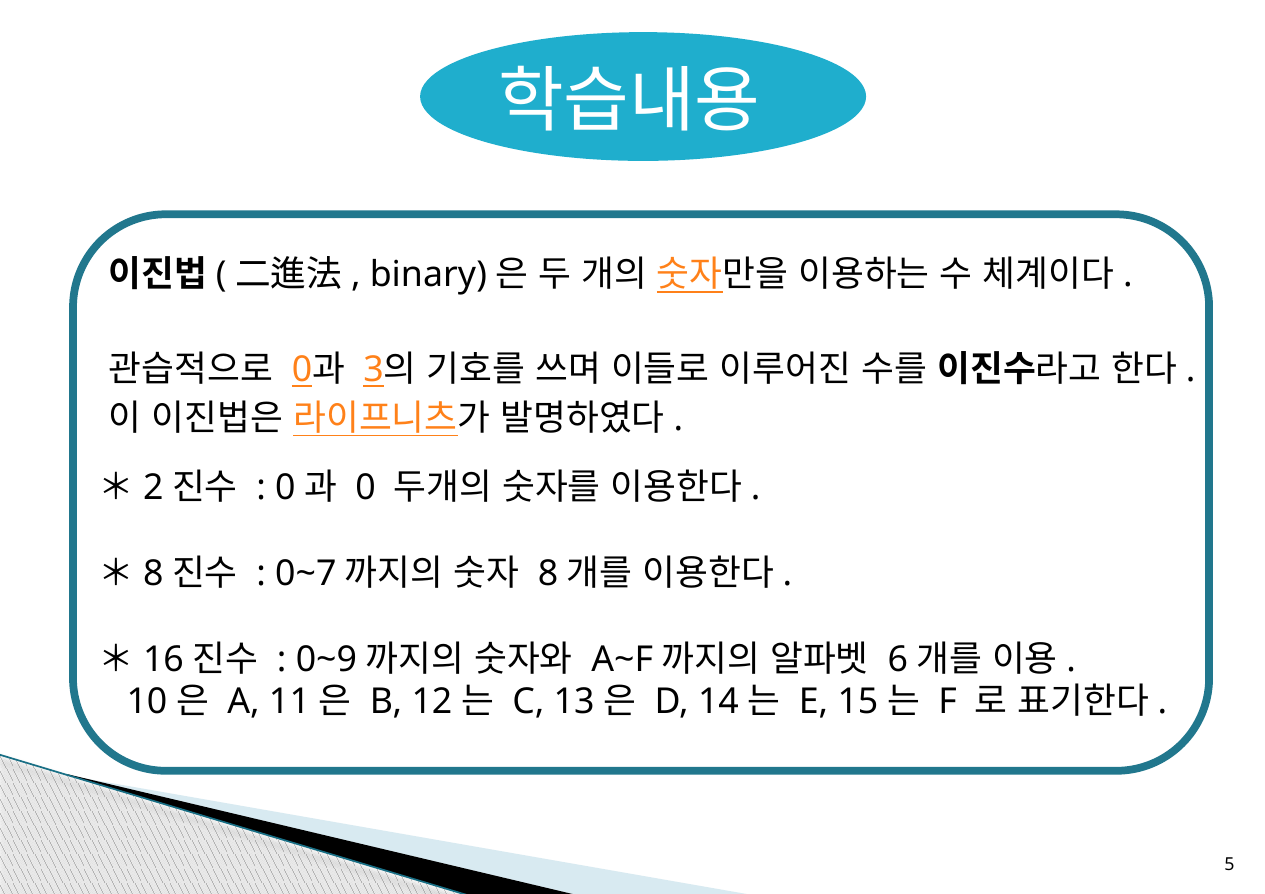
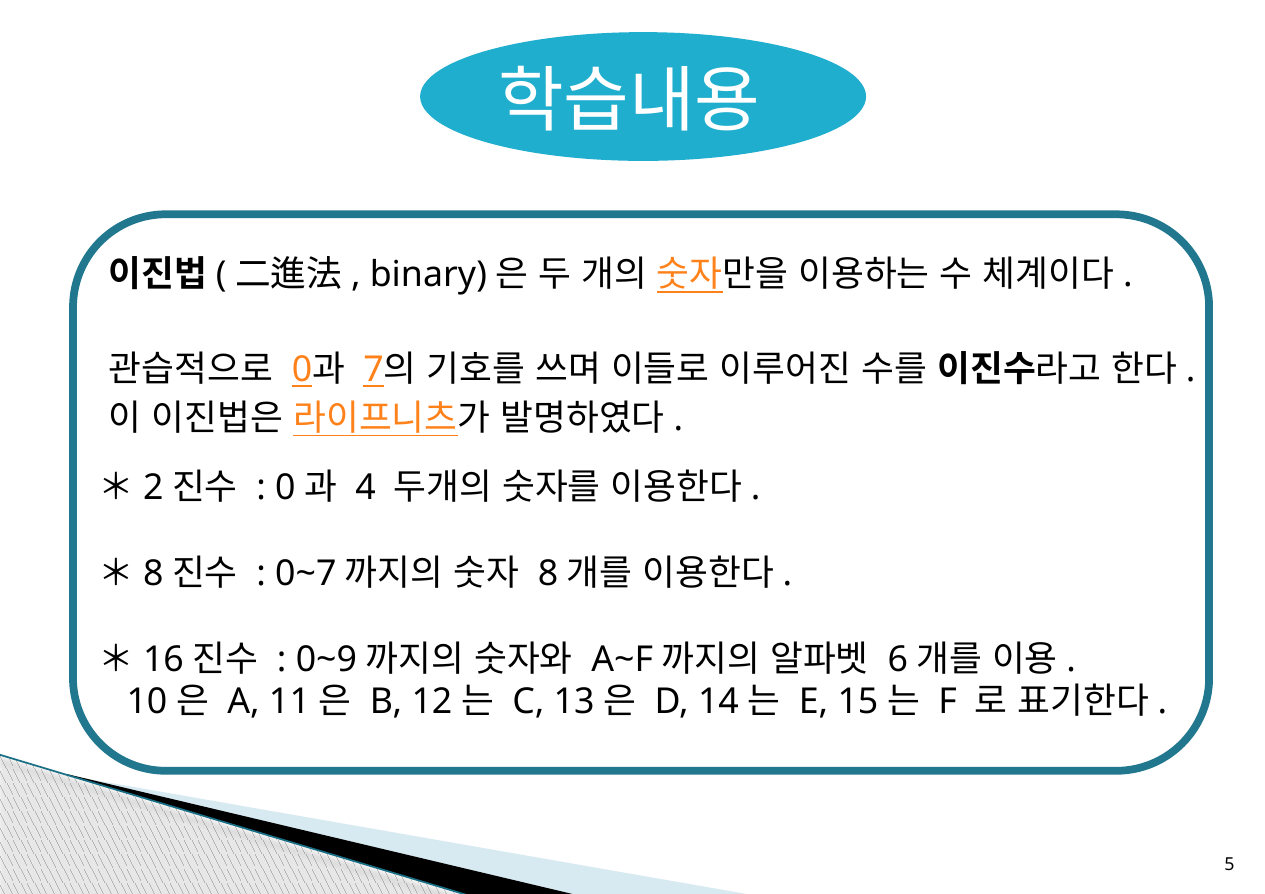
3: 3 -> 7 (374, 369)
0: 0 -> 4 (366, 488)
